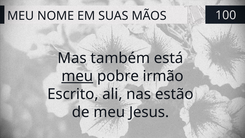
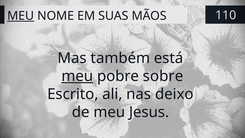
MEU underline: none -> present (21, 16)
100: 100 -> 110 (226, 15)
irmão: irmão -> sobre (163, 76)
estão: estão -> deixo (174, 94)
